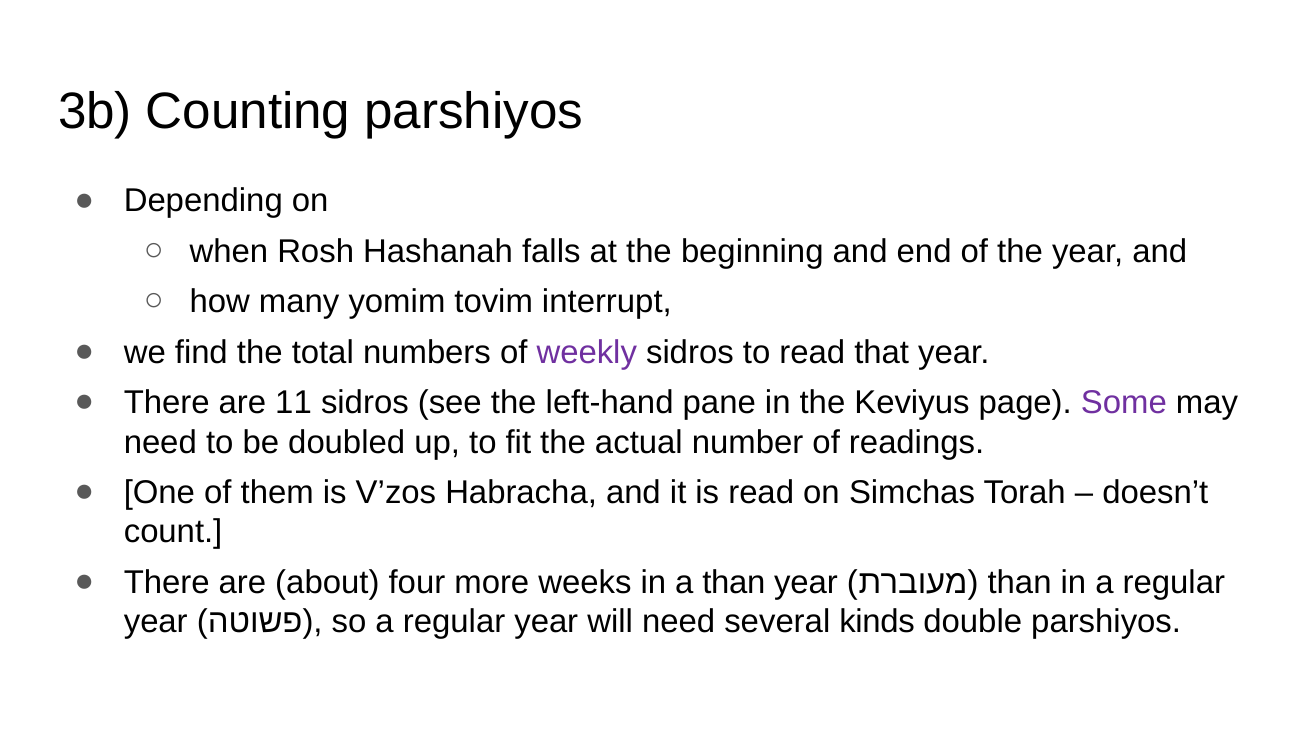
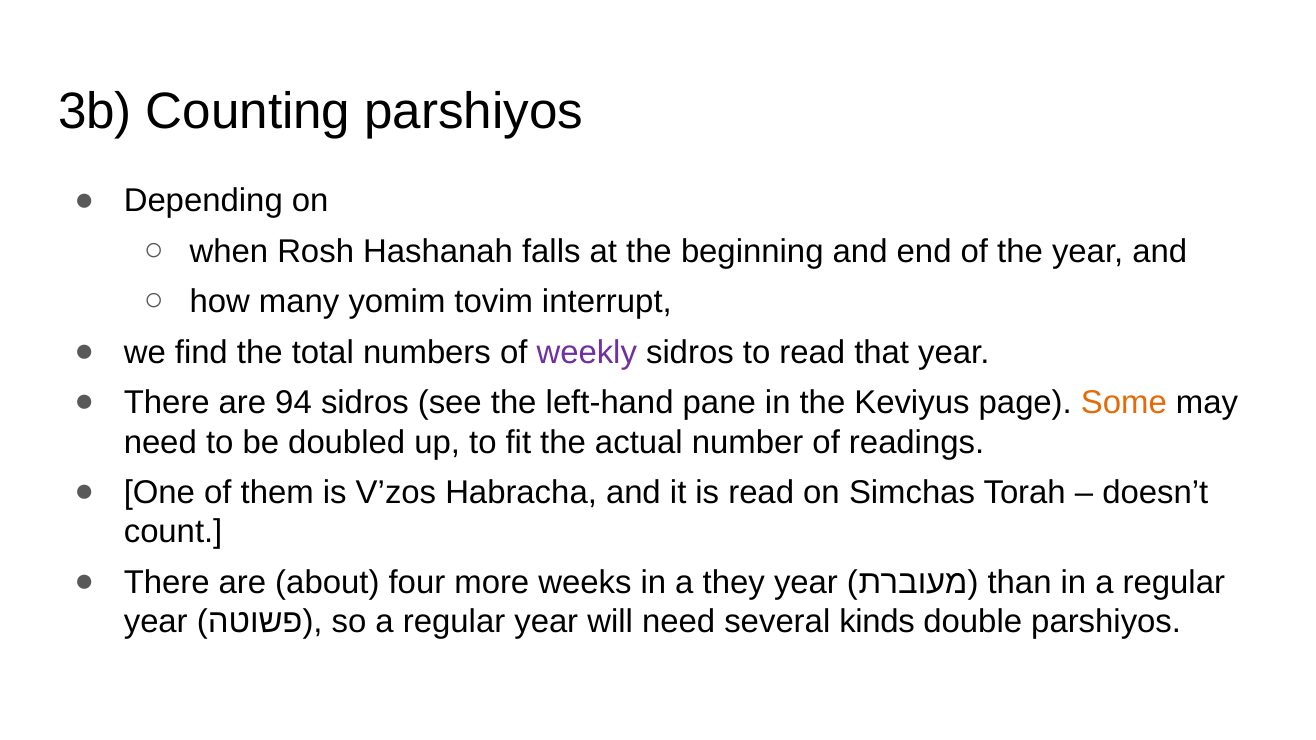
11: 11 -> 94 (294, 403)
Some colour: purple -> orange (1124, 403)
a than: than -> they (734, 583)
